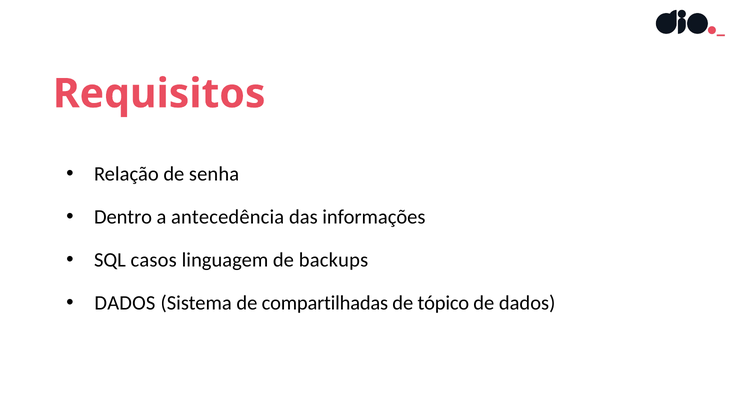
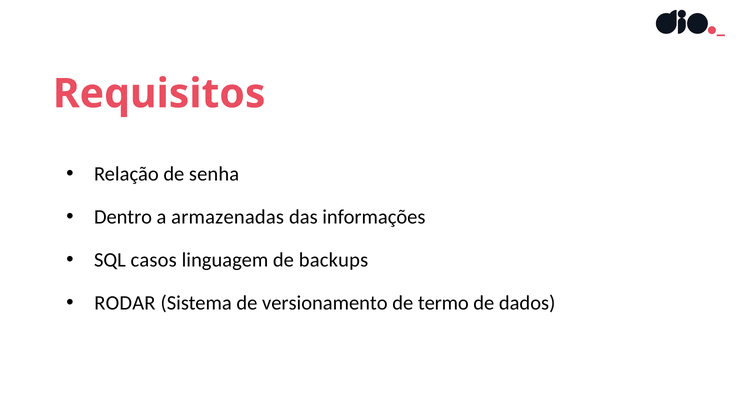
antecedência: antecedência -> armazenadas (228, 217)
DADOS: DADOS -> RODAR (125, 303)
compartilhadas: compartilhadas -> versionamento (325, 303)
tópico: tópico -> termo (443, 303)
